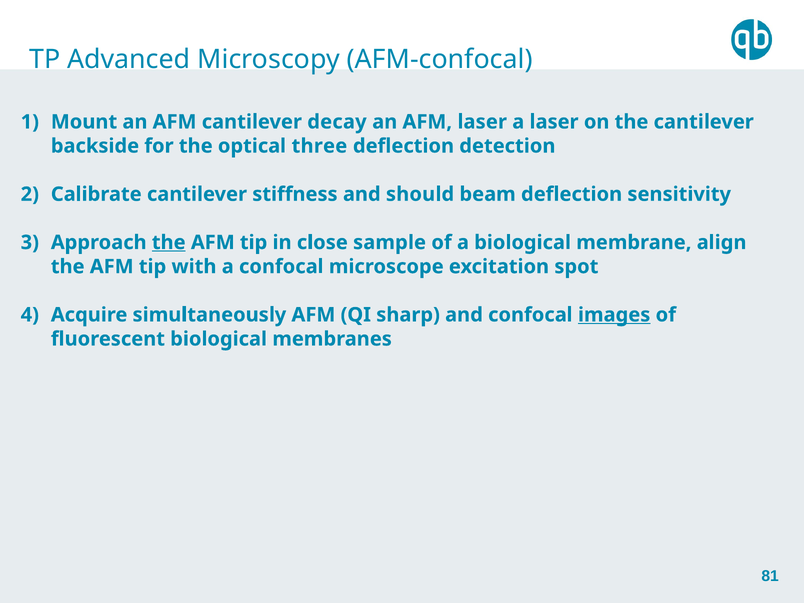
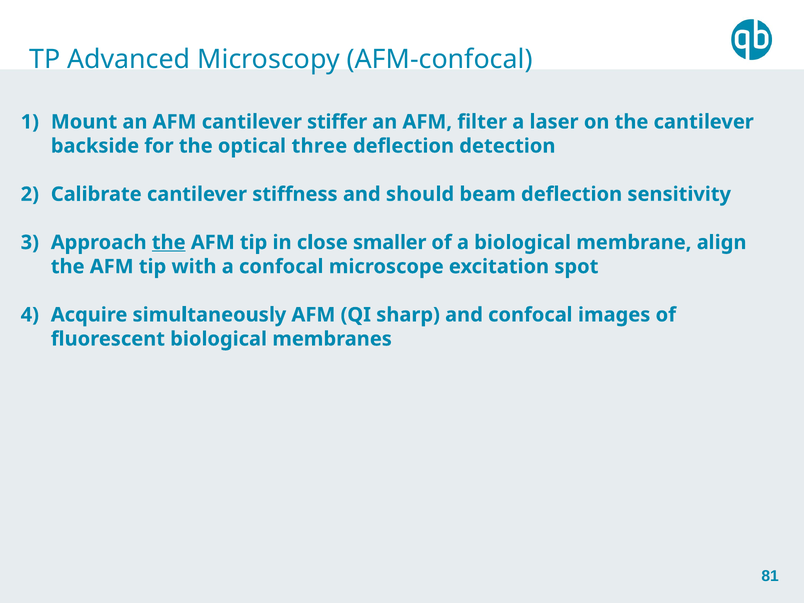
decay: decay -> stiffer (337, 122)
AFM laser: laser -> filter (482, 122)
sample: sample -> smaller (390, 242)
images underline: present -> none (614, 315)
